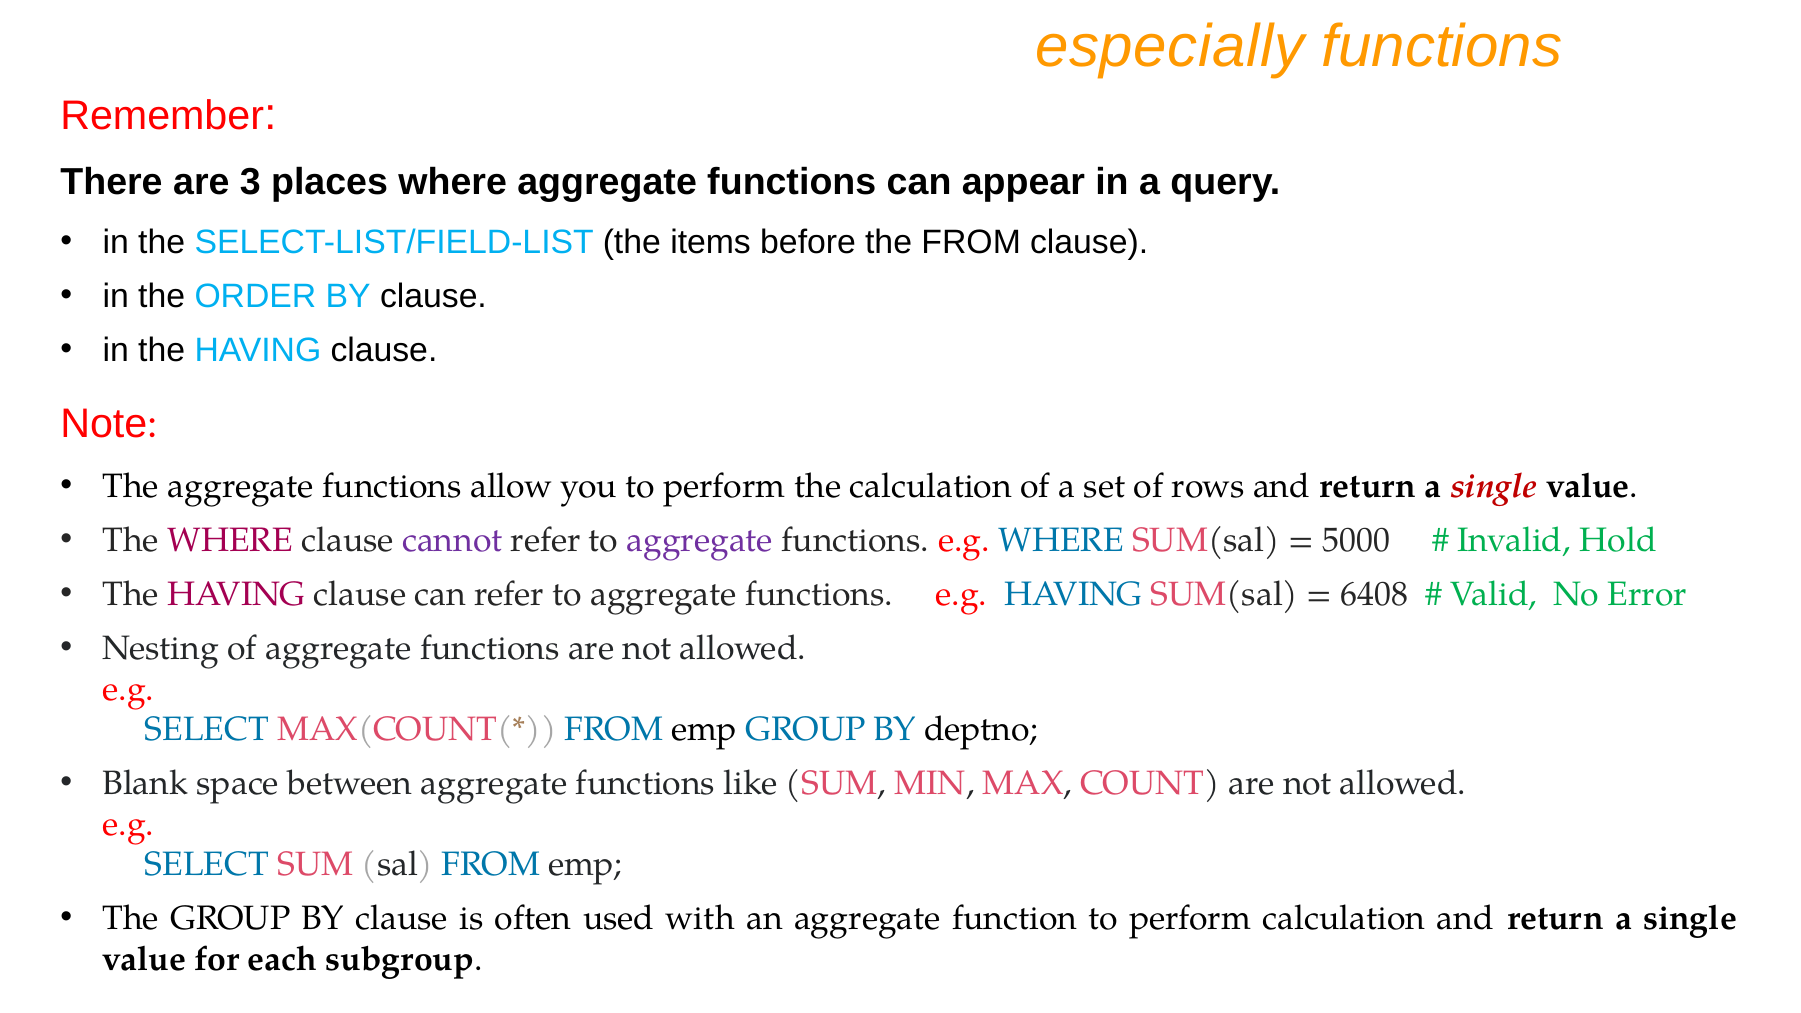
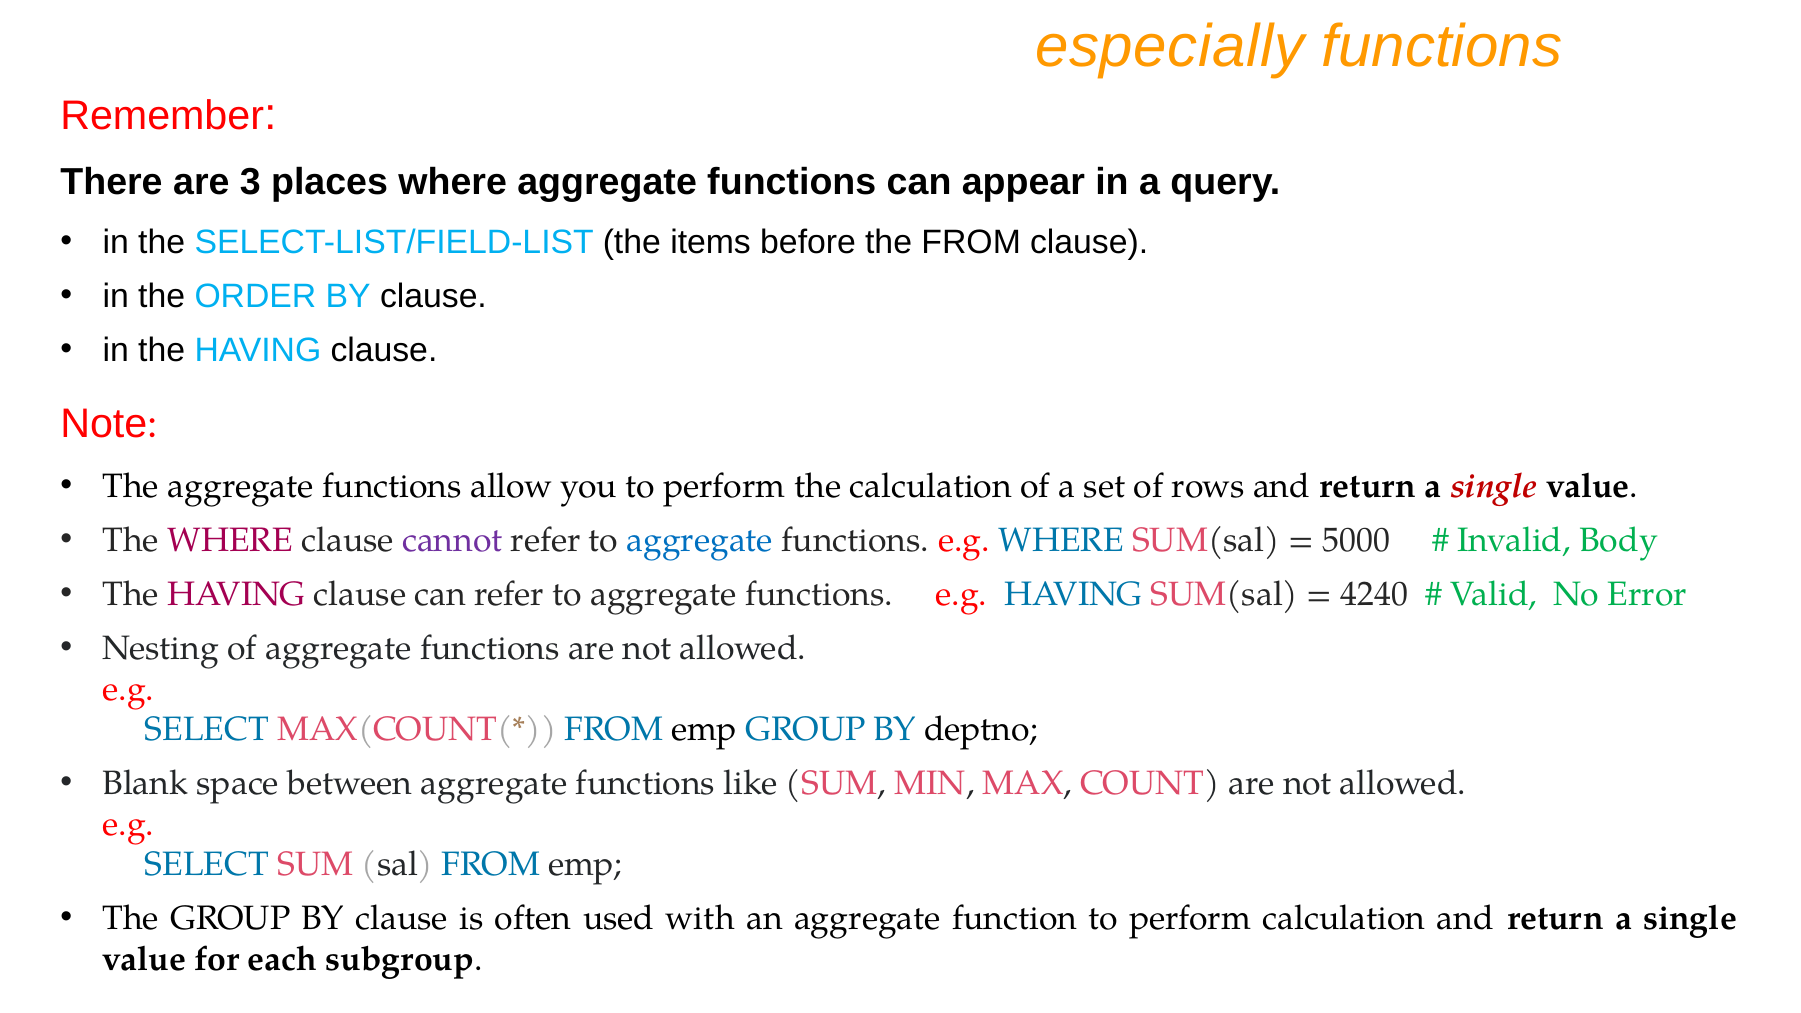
aggregate colour: purple -> blue (700, 540)
Hold: Hold -> Body (1619, 540)
6408: 6408 -> 4240 (1375, 594)
